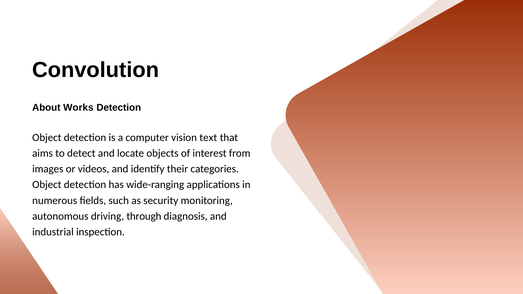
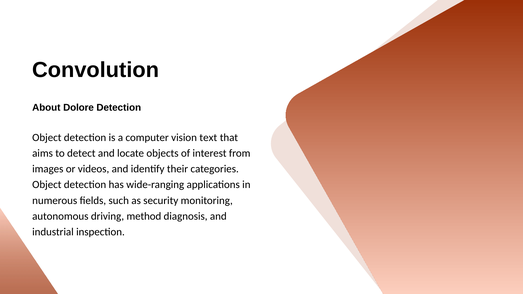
Works: Works -> Dolore (78, 108)
through: through -> method (144, 216)
